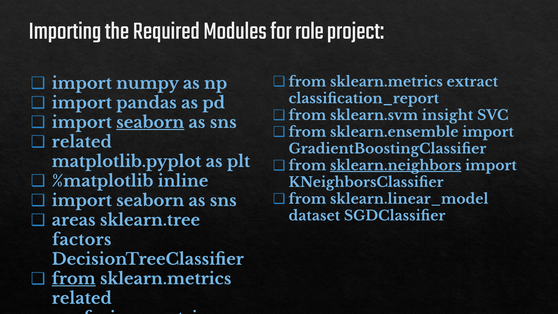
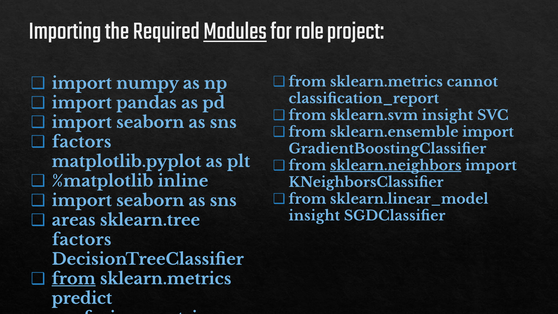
Modules underline: none -> present (235, 30)
extract: extract -> cannot (472, 82)
seaborn underline: present -> none (150, 122)
related: related -> factors (82, 142)
dataset: dataset -> insight (314, 216)
related: related -> predict (82, 298)
